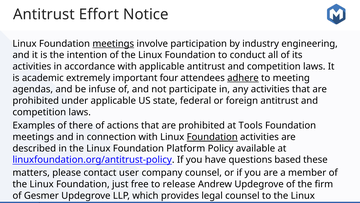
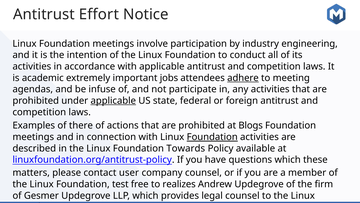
meetings underline: present -> none (113, 44)
four: four -> jobs (169, 78)
applicable underline: none -> present (113, 100)
Tools: Tools -> Blogs (251, 125)
Platform: Platform -> Towards (186, 148)
questions based: based -> which (288, 159)
just: just -> test (120, 184)
release: release -> realizes (179, 184)
